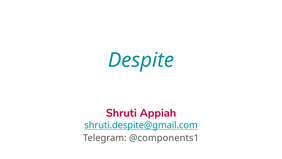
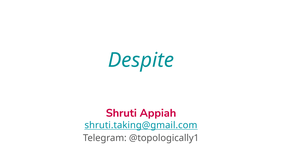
shruti.despite@gmail.com: shruti.despite@gmail.com -> shruti.taking@gmail.com (141, 125)
@components1: @components1 -> @topologically1 (164, 138)
